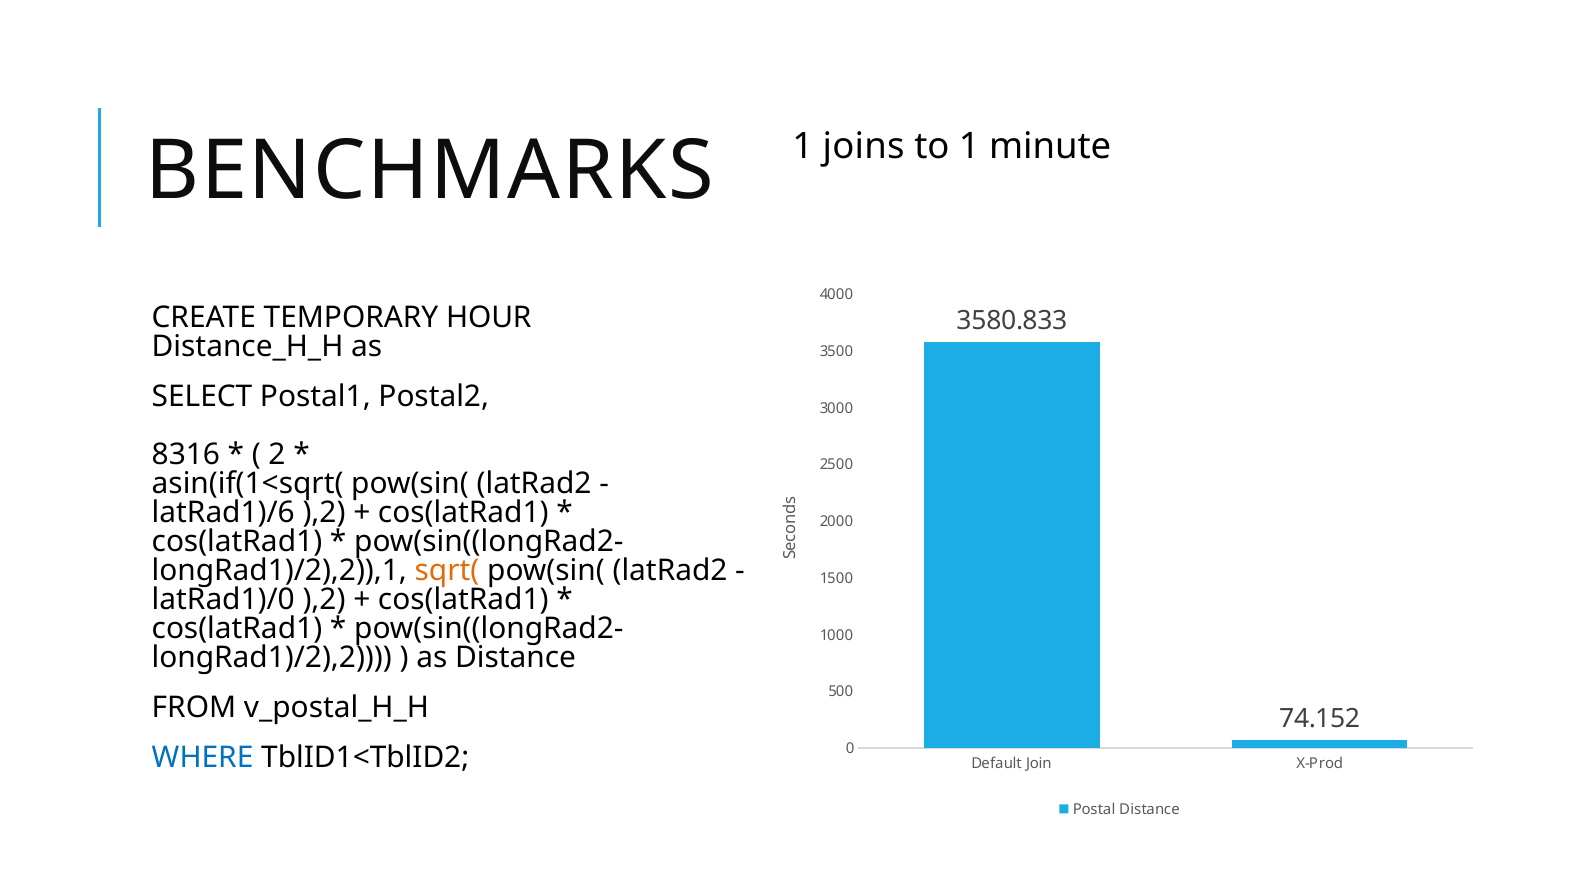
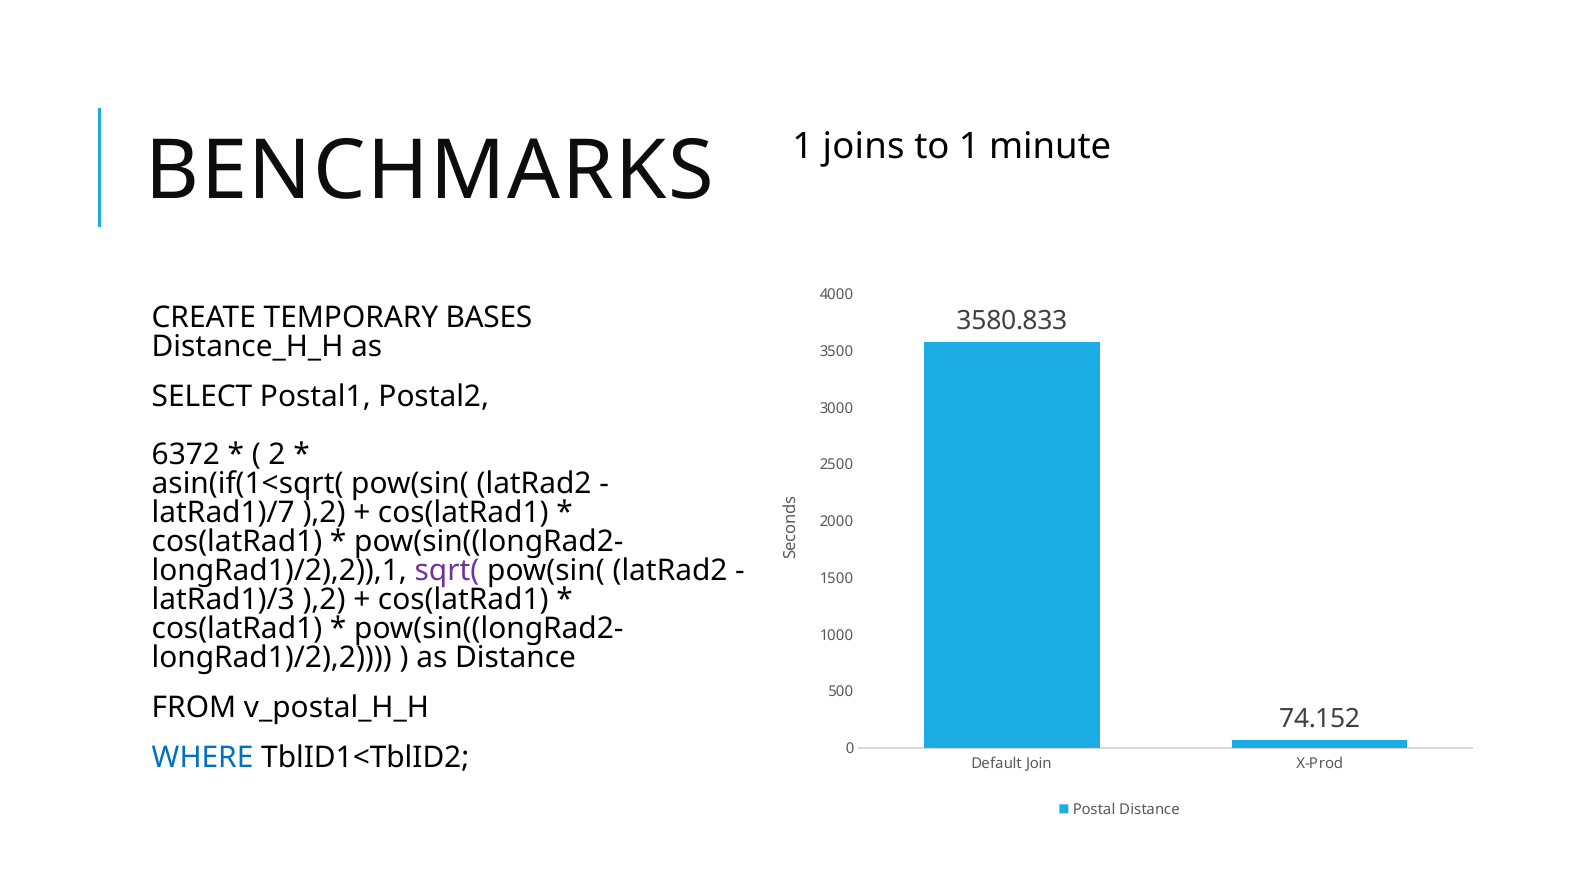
HOUR: HOUR -> BASES (489, 318)
8316: 8316 -> 6372 (186, 455)
latRad1)/6: latRad1)/6 -> latRad1)/7 (223, 513)
sqrt( colour: orange -> purple (447, 571)
latRad1)/0: latRad1)/0 -> latRad1)/3 (223, 600)
